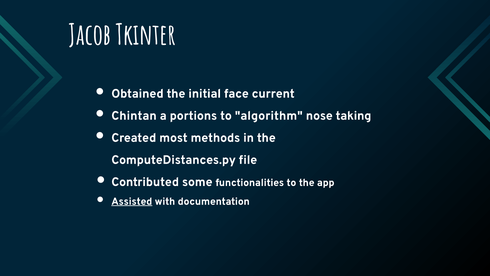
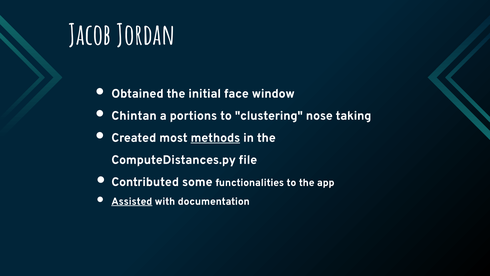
Tkinter: Tkinter -> Jordan (146, 35)
current: current -> window (273, 93)
algorithm: algorithm -> clustering (269, 116)
methods underline: none -> present (215, 138)
